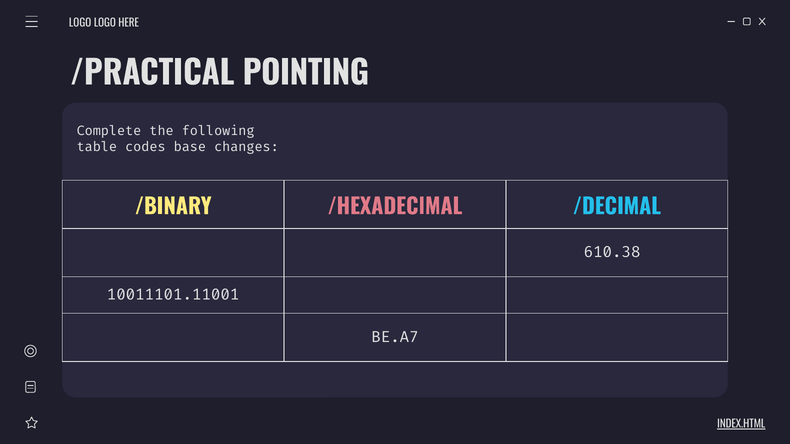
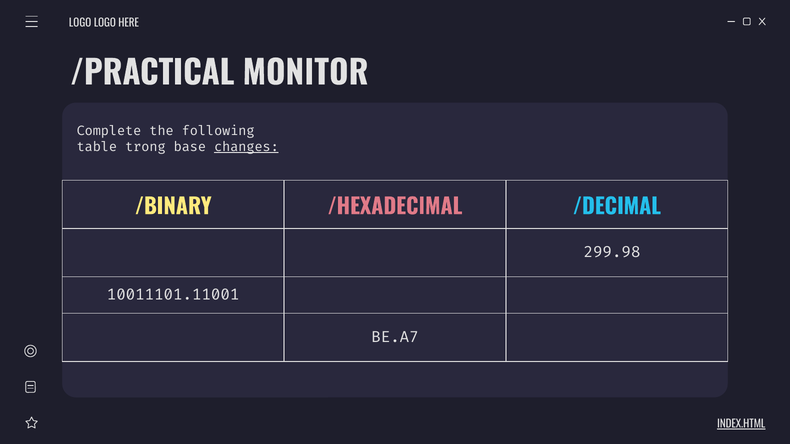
POINTING: POINTING -> MONITOR (306, 74)
codes: codes -> trong (145, 147)
changes underline: none -> present (246, 147)
610.38: 610.38 -> 299.98 (612, 252)
